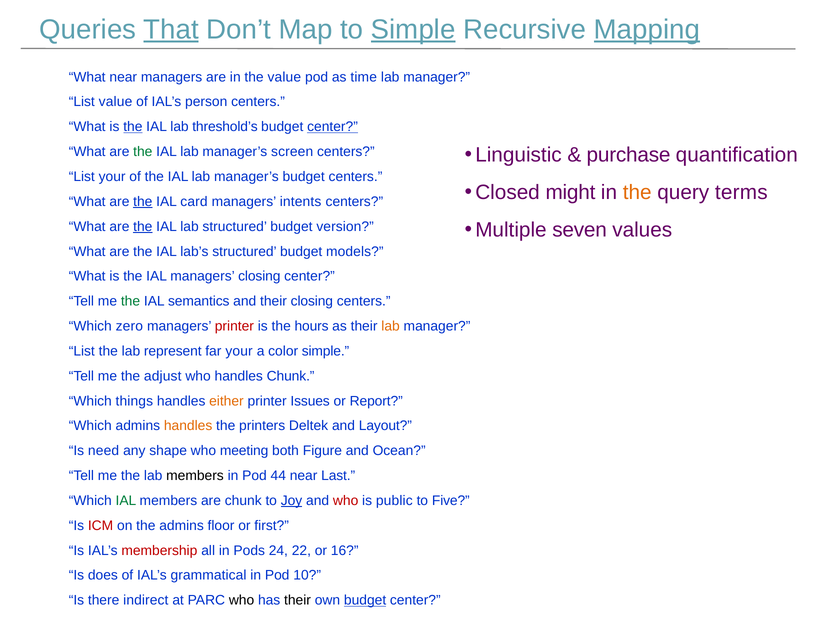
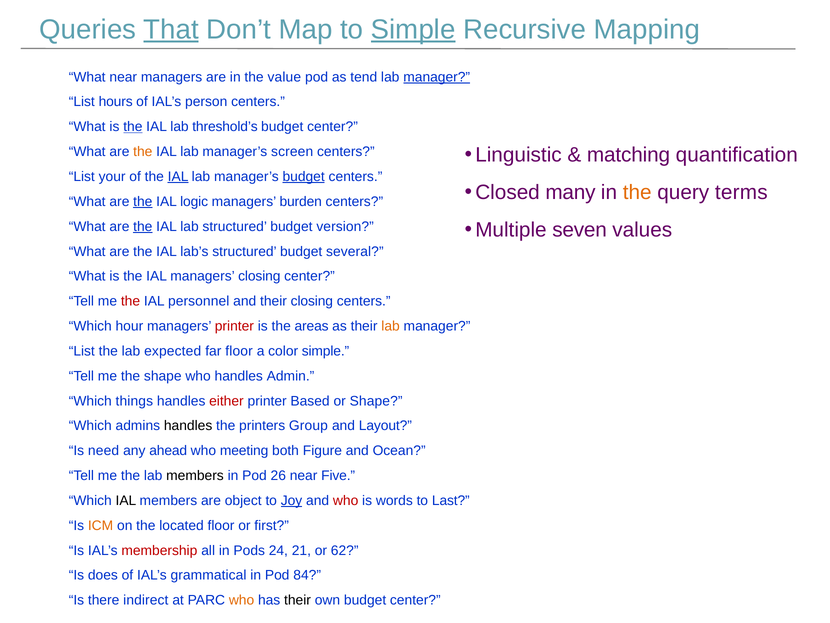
Mapping underline: present -> none (647, 30)
time: time -> tend (364, 77)
manager underline: none -> present (437, 77)
List value: value -> hours (116, 102)
center underline: present -> none (333, 127)
purchase: purchase -> matching (629, 155)
the colour: green -> orange (143, 152)
IAL underline: none -> present (178, 177)
budget underline: none -> present (304, 177)
might: might -> many (570, 192)
card: card -> logic (194, 201)
intents: intents -> burden (301, 201)
models: models -> several (355, 251)
the colour: green -> red (131, 301)
semantics: semantics -> personnel (199, 301)
zero: zero -> hour (129, 326)
hours: hours -> areas (312, 326)
represent: represent -> expected (173, 351)
far your: your -> floor (239, 351)
the adjust: adjust -> shape (163, 376)
handles Chunk: Chunk -> Admin (291, 376)
either colour: orange -> red (226, 401)
Issues: Issues -> Based (310, 401)
or Report: Report -> Shape (376, 401)
handles colour: orange -> black (188, 426)
Deltek: Deltek -> Group (308, 426)
shape: shape -> ahead (168, 450)
44: 44 -> 26 (278, 475)
Last: Last -> Five (338, 475)
IAL colour: green -> black (126, 500)
are chunk: chunk -> object (243, 500)
public: public -> words (394, 500)
Five: Five -> Last (451, 500)
ICM colour: red -> orange (101, 525)
the admins: admins -> located (182, 525)
22: 22 -> 21 (301, 550)
16: 16 -> 62 (345, 550)
10: 10 -> 84 (307, 575)
who colour: black -> orange (242, 600)
budget underline: present -> none (365, 600)
